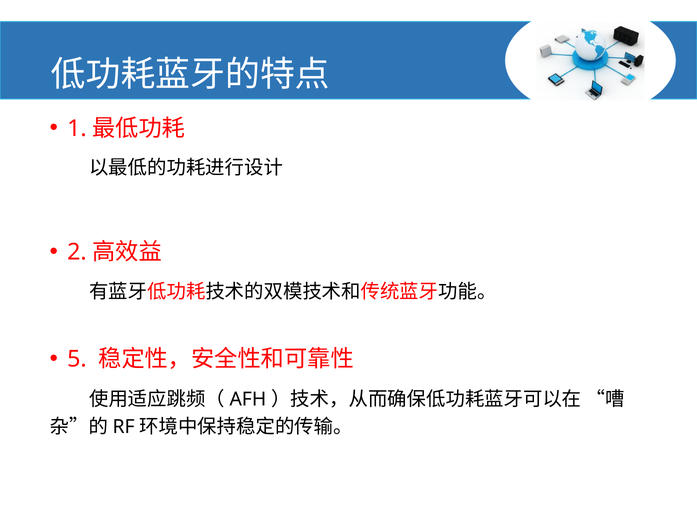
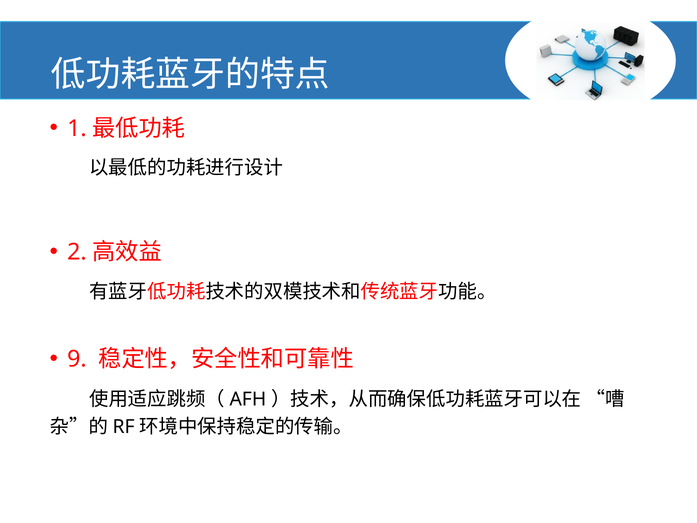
5: 5 -> 9 (77, 359)
